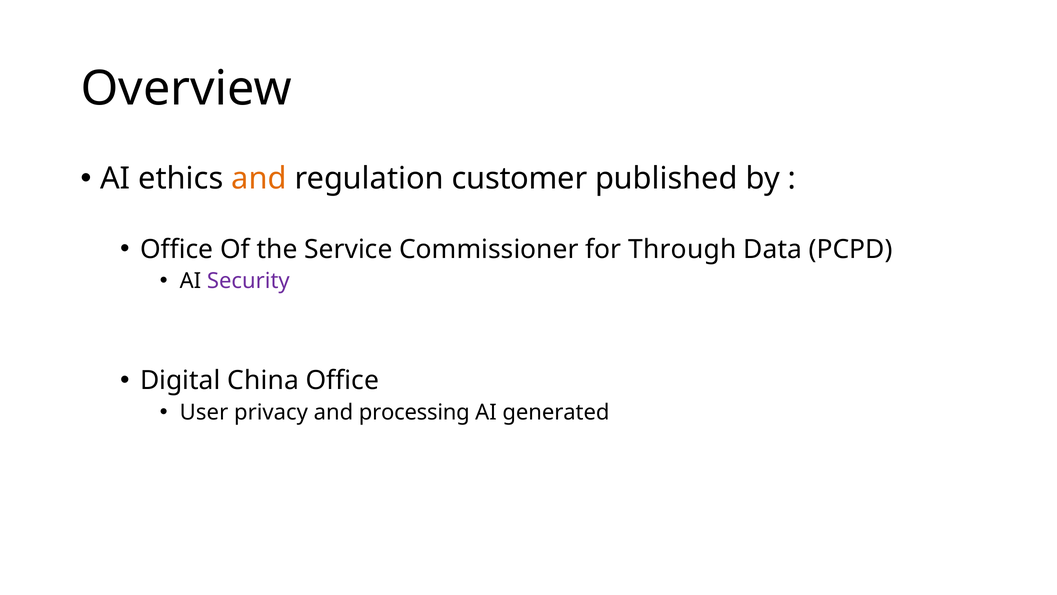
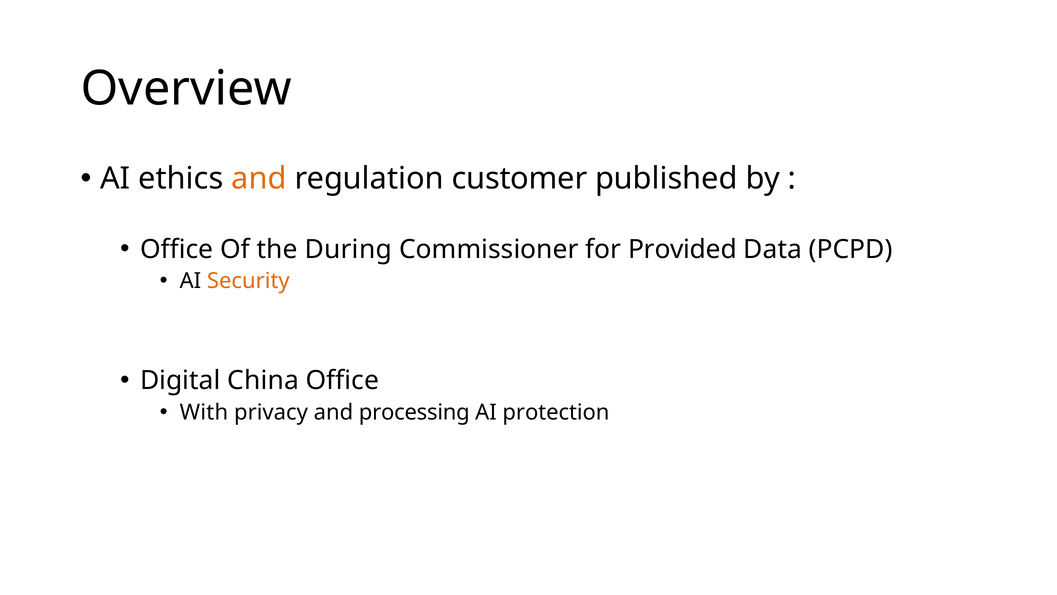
Service: Service -> During (348, 249)
Through: Through -> Provided (683, 249)
Security colour: purple -> orange (248, 281)
User: User -> With (204, 412)
generated: generated -> protection (556, 412)
